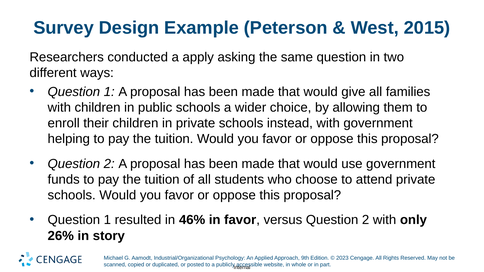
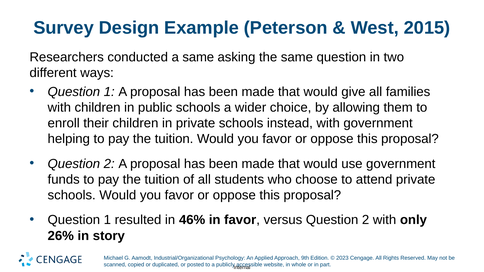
a apply: apply -> same (198, 57)
